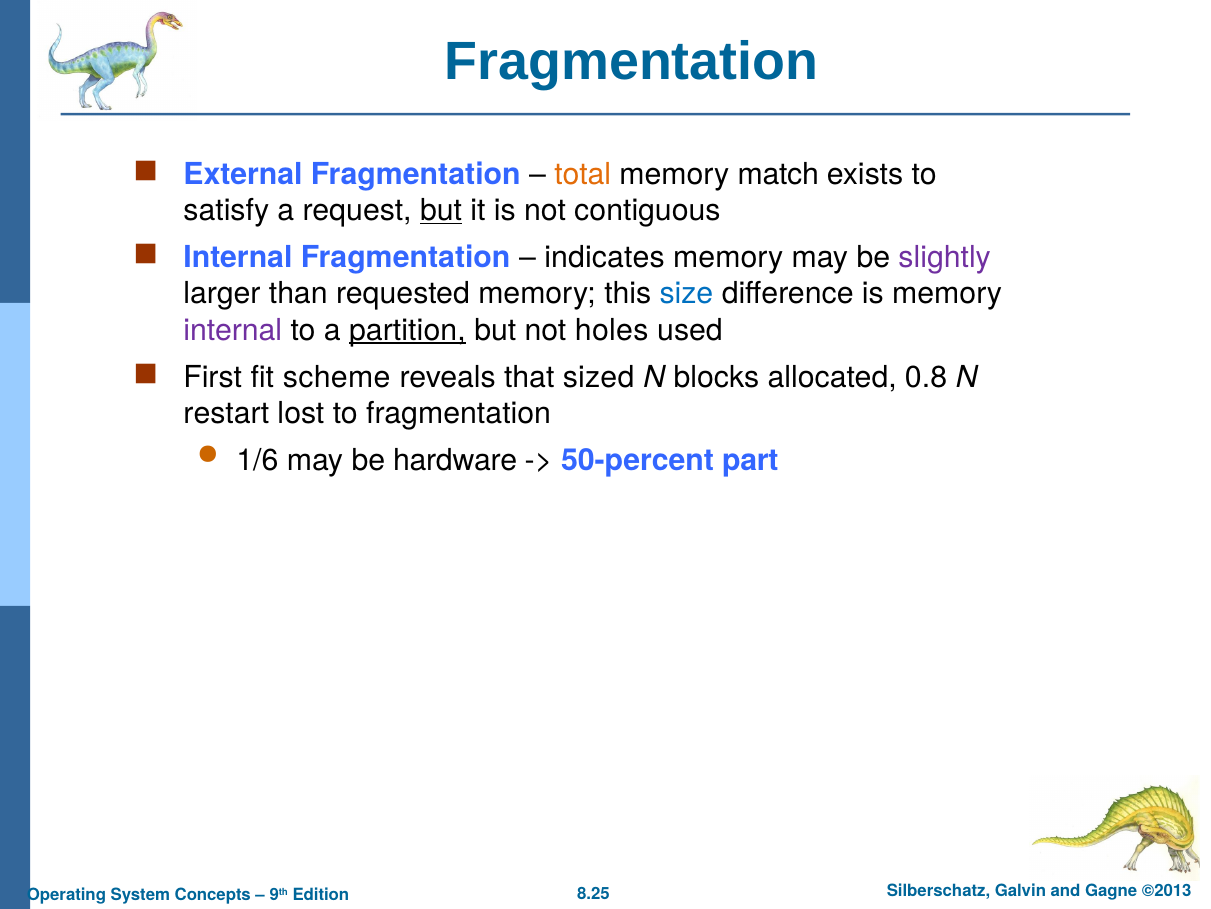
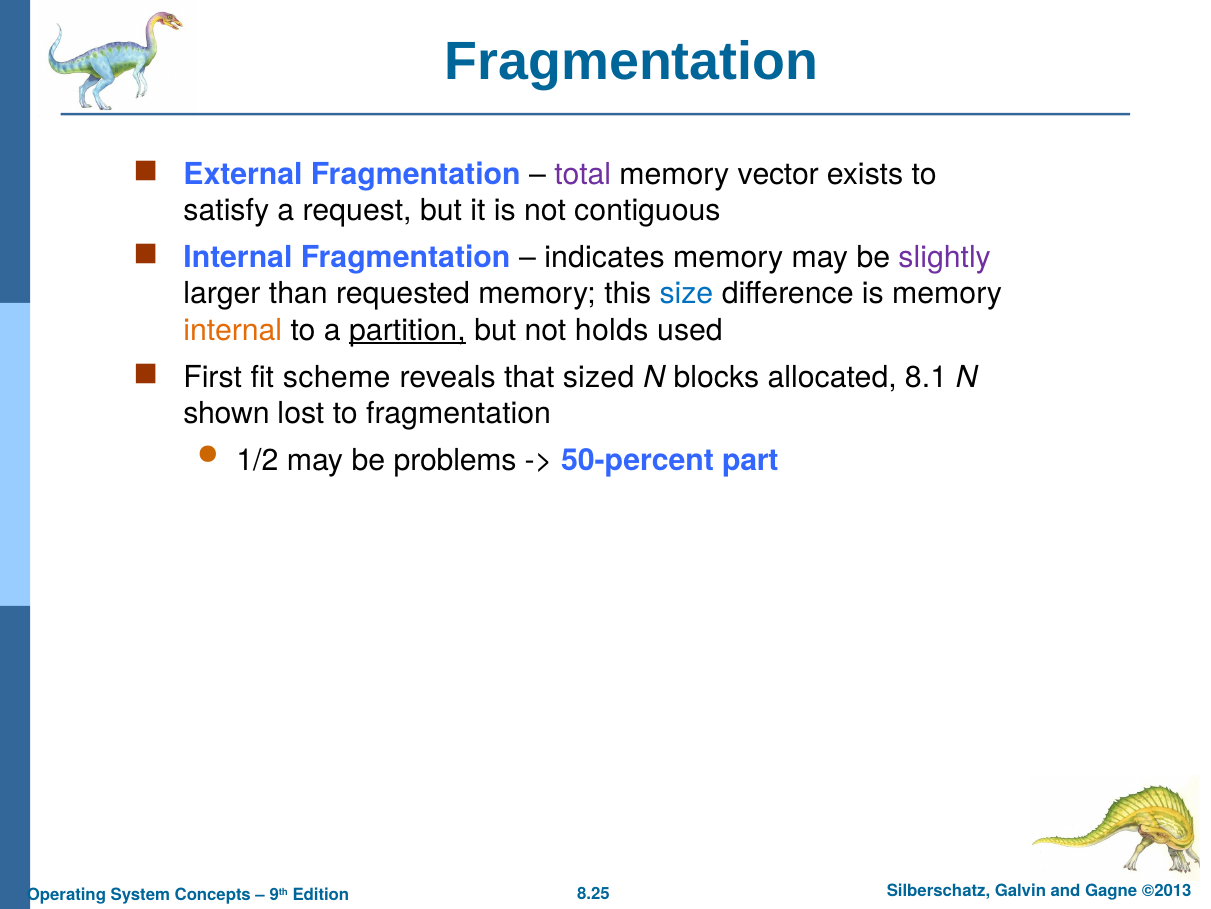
total colour: orange -> purple (583, 174)
match: match -> vector (778, 174)
but underline: present -> none (441, 210)
internal colour: purple -> orange (233, 330)
holes: holes -> holds (612, 330)
0.8: 0.8 -> 8.1 (926, 377)
restart: restart -> shown (226, 413)
1/6: 1/6 -> 1/2 (257, 460)
hardware: hardware -> problems (455, 460)
